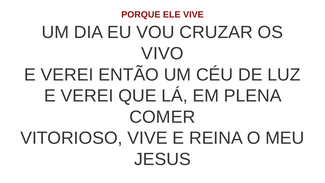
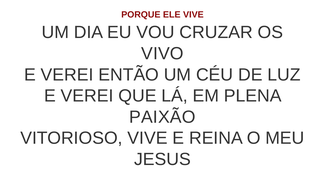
COMER: COMER -> PAIXÃO (162, 117)
